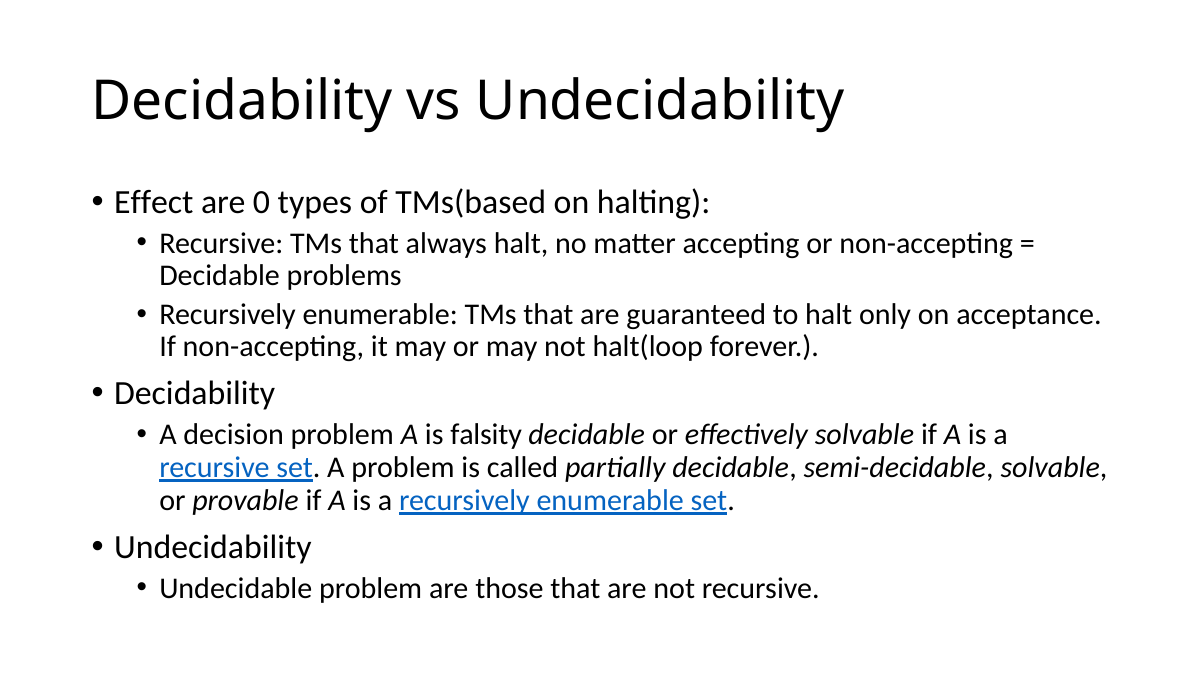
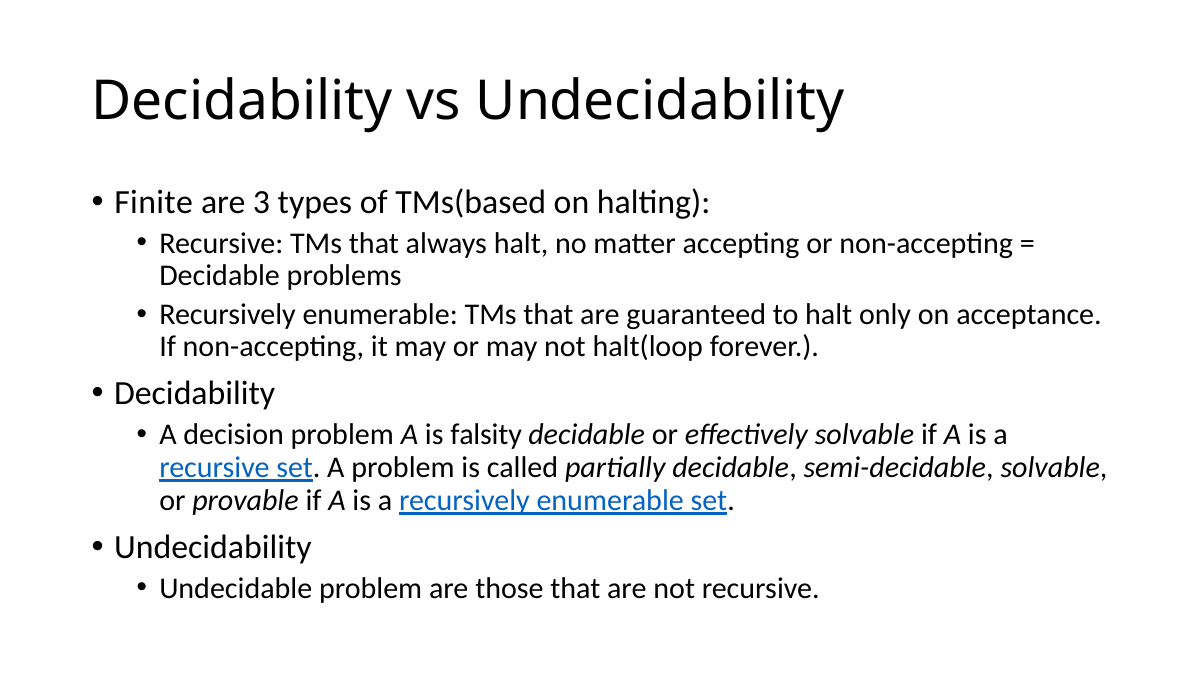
Effect: Effect -> Finite (154, 203)
0: 0 -> 3 (262, 203)
